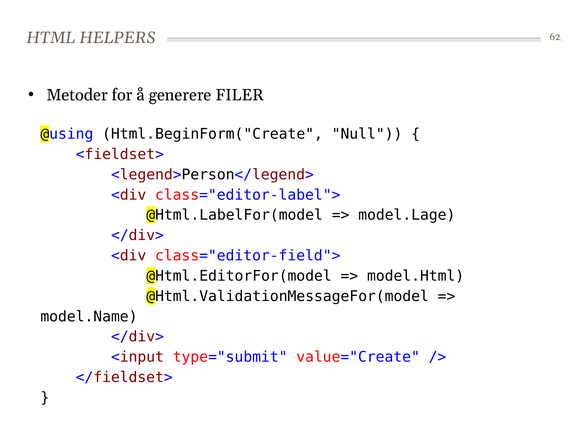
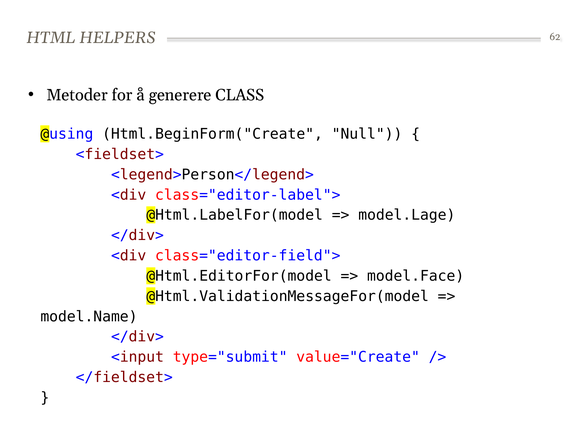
FILER: FILER -> CLASS (240, 95)
model.Html: model.Html -> model.Face (416, 275)
